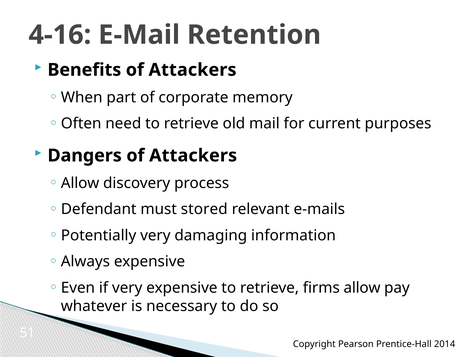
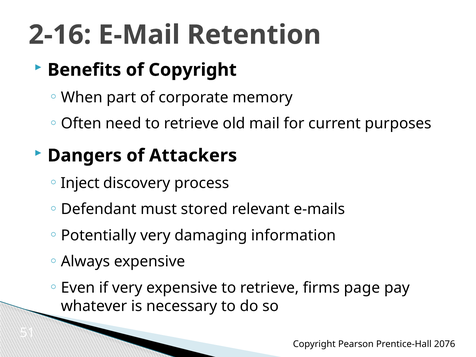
4-16: 4-16 -> 2-16 (60, 35)
Benefits of Attackers: Attackers -> Copyright (193, 70)
Allow: Allow -> Inject (80, 183)
firms allow: allow -> page (362, 288)
2014: 2014 -> 2076 (445, 344)
